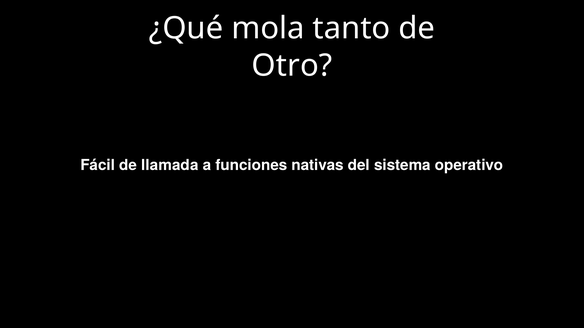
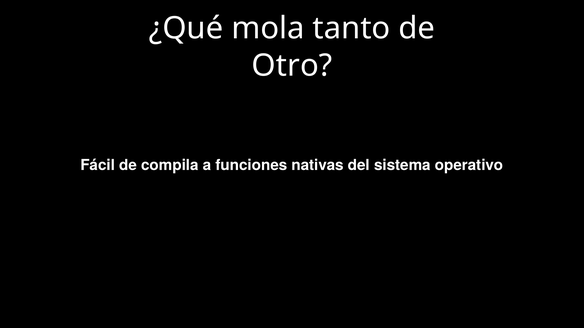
llamada: llamada -> compila (170, 165)
